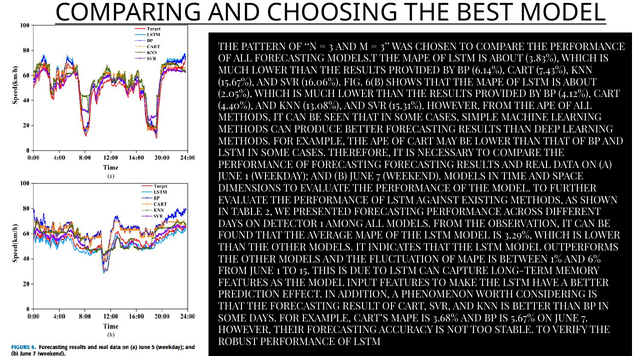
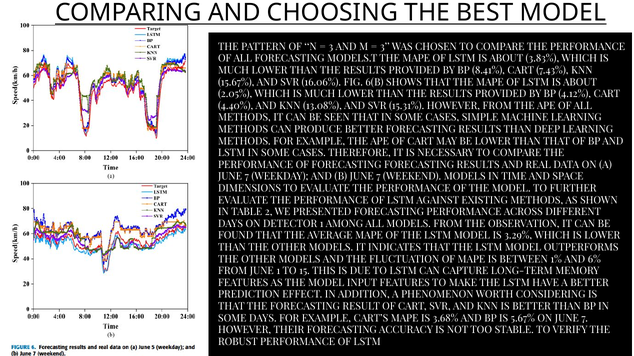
6.14%: 6.14% -> 8.41% (488, 71)
1: 1 -> 7 (247, 177)
